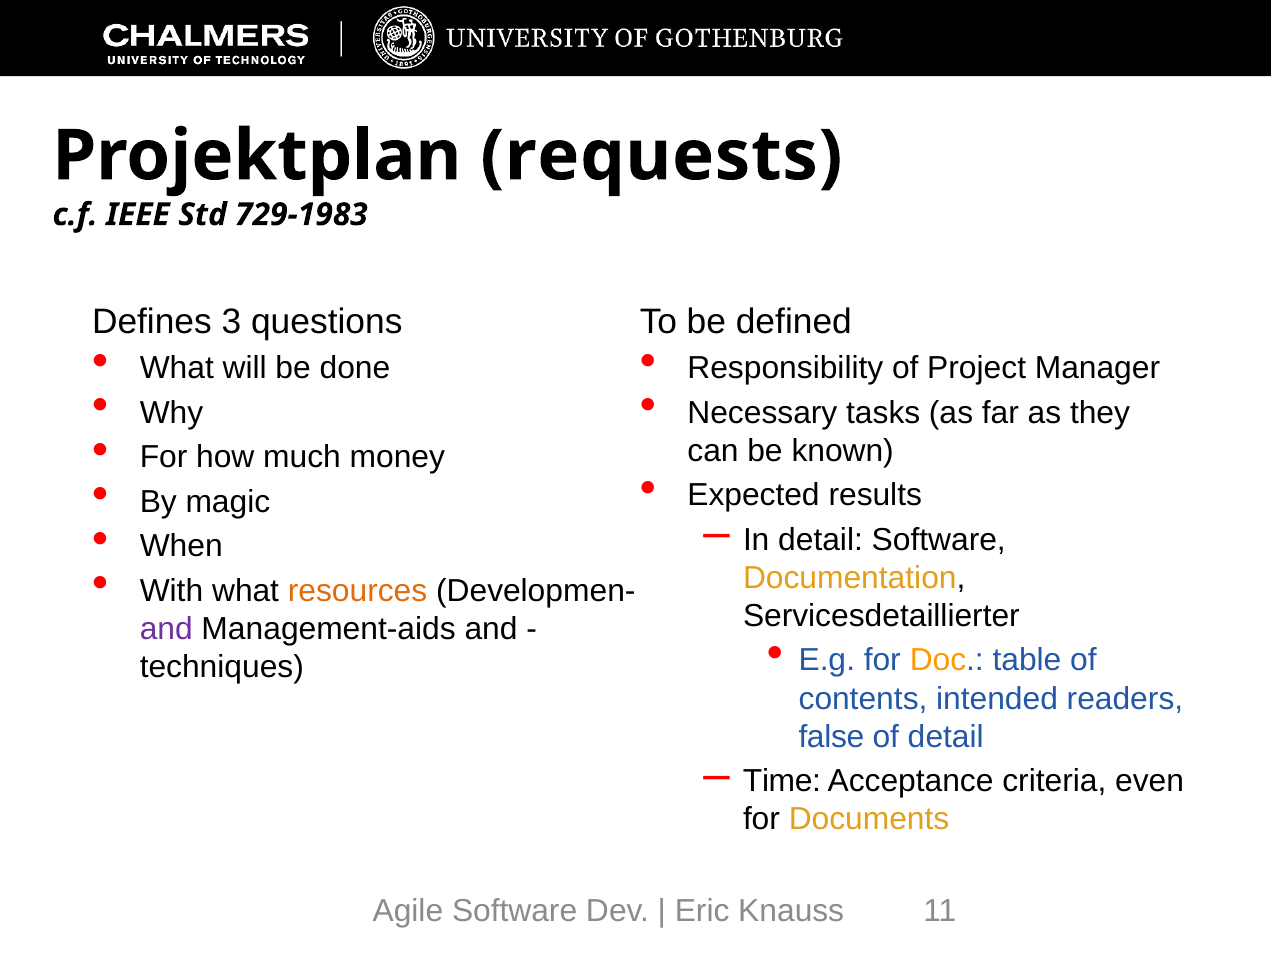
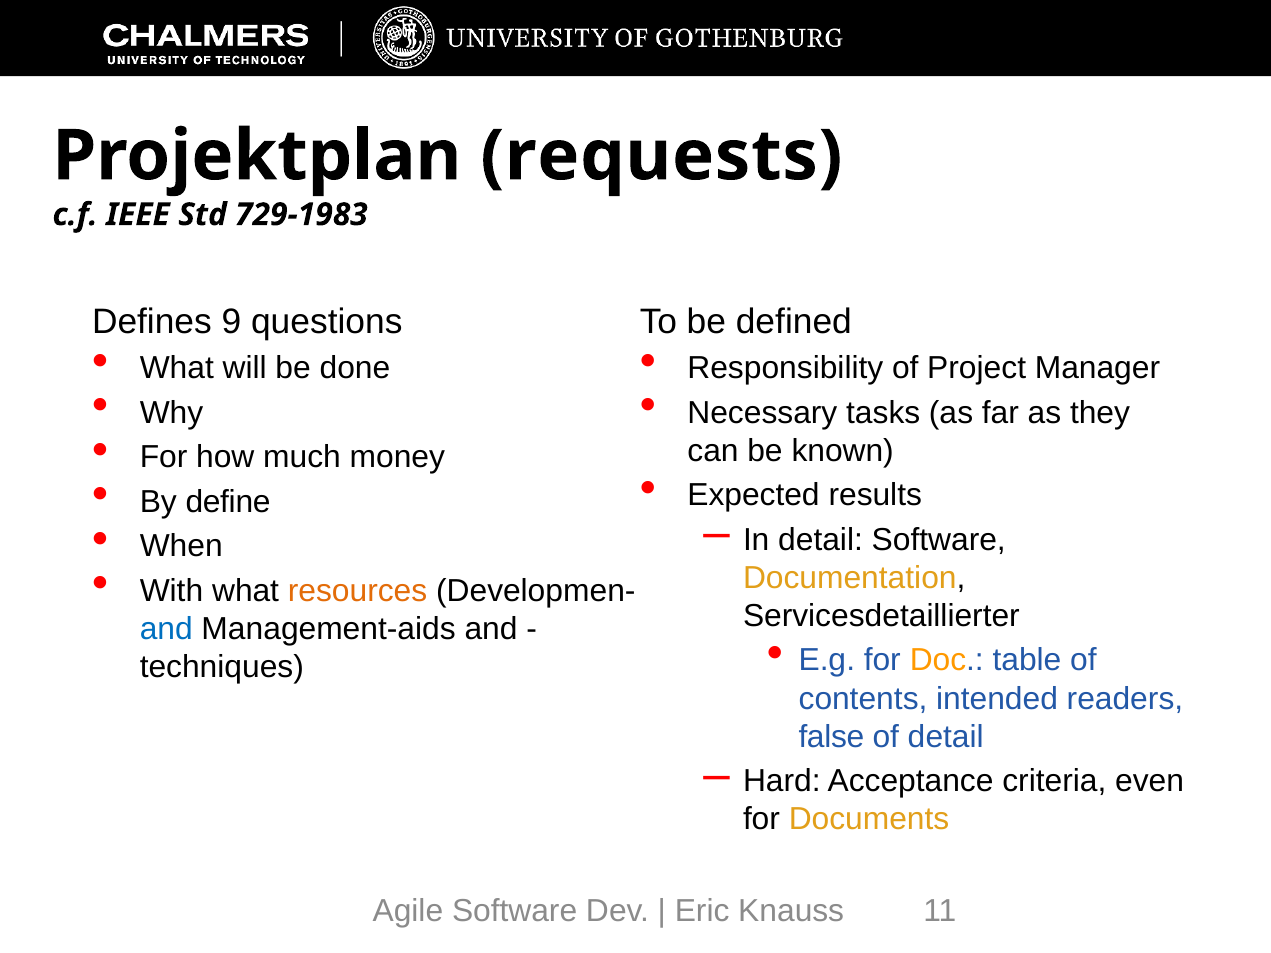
3: 3 -> 9 (231, 322)
magic: magic -> define (228, 502)
and colour: purple -> blue (166, 629)
Time: Time -> Hard (782, 781)
